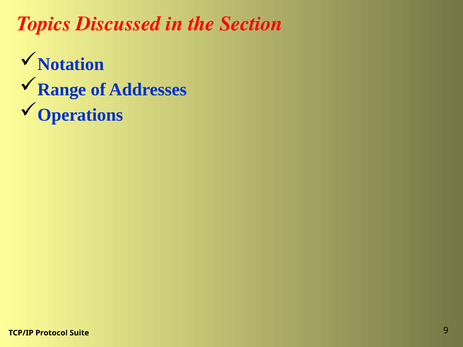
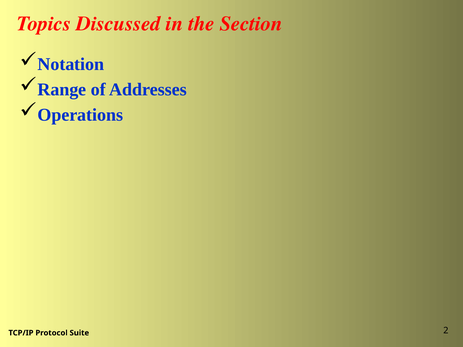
9: 9 -> 2 (446, 331)
